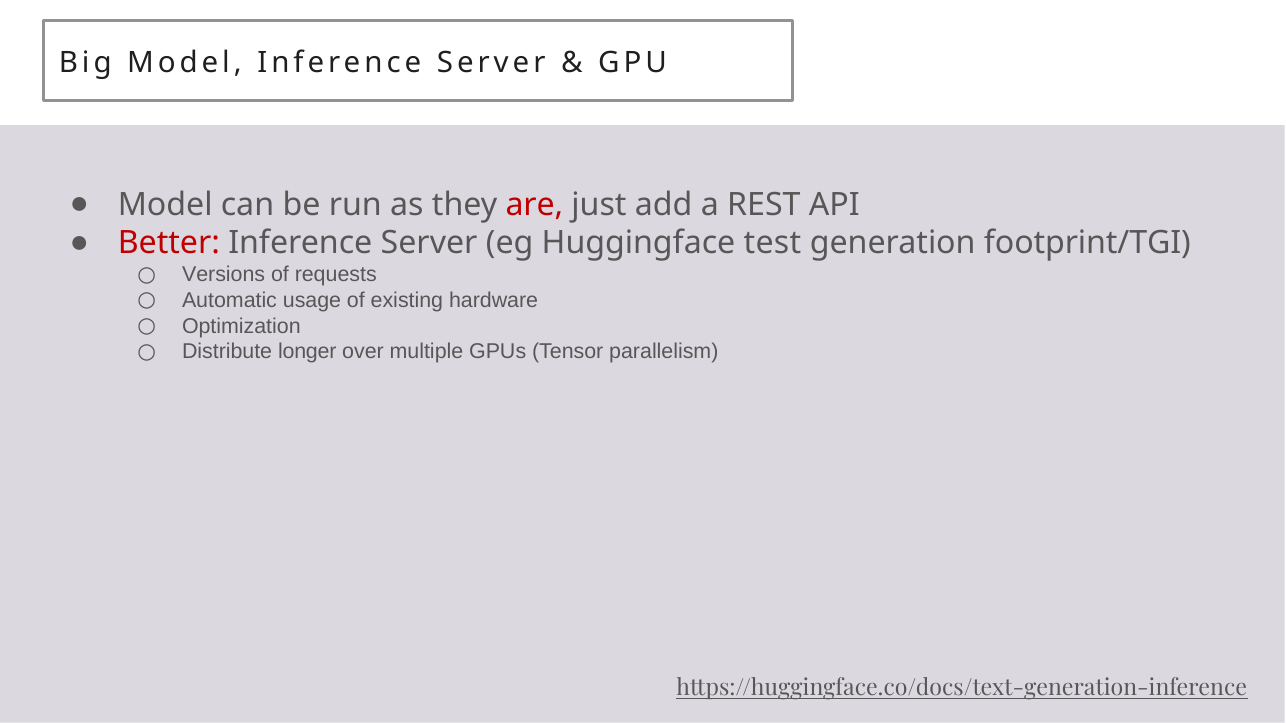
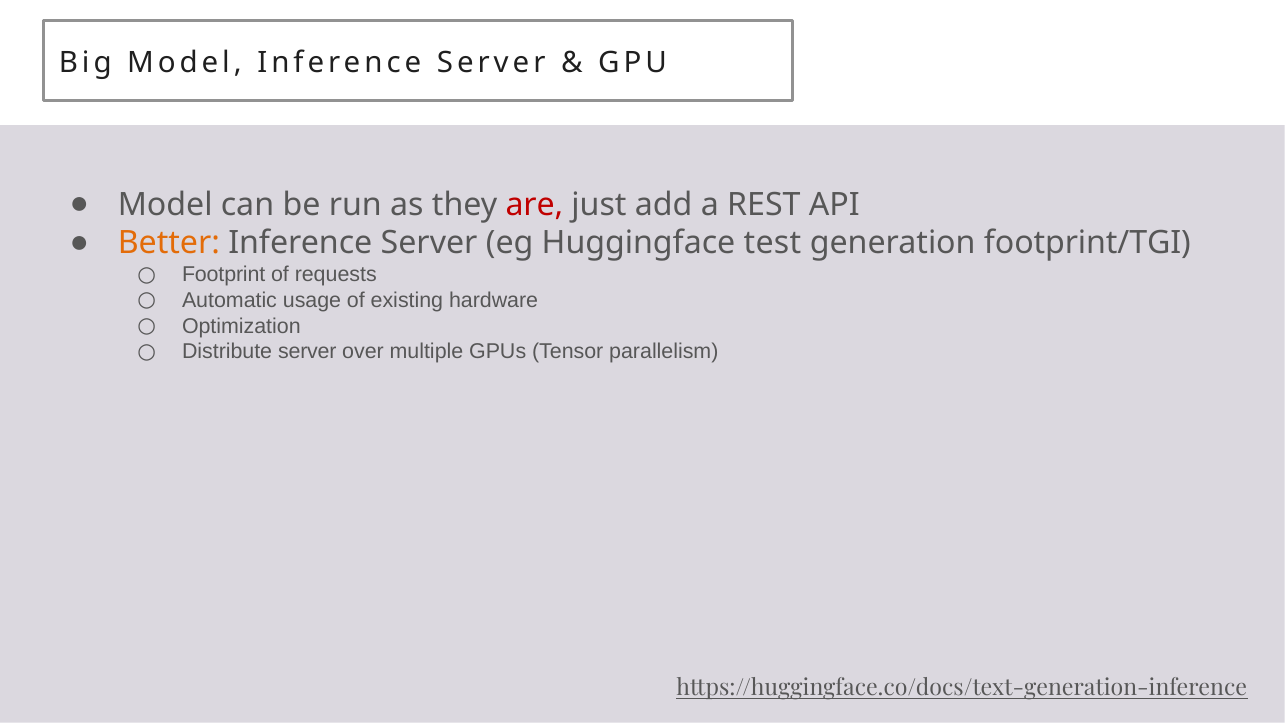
Better colour: red -> orange (169, 243)
Versions: Versions -> Footprint (224, 275)
Distribute longer: longer -> server (307, 352)
